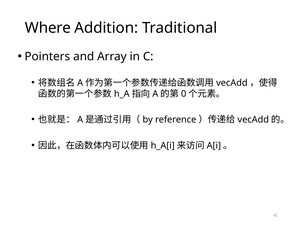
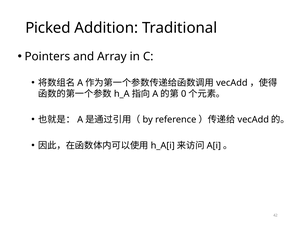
Where: Where -> Picked (48, 28)
